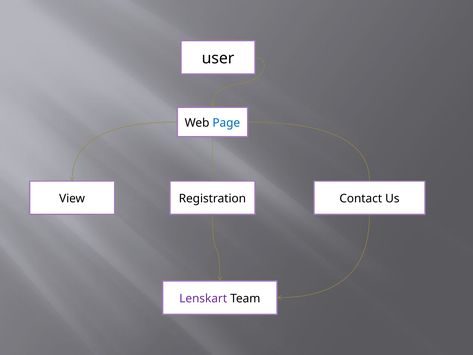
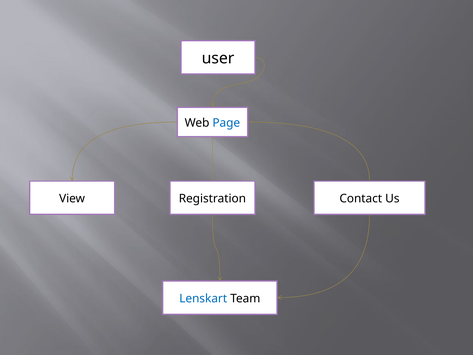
Lenskart colour: purple -> blue (203, 298)
